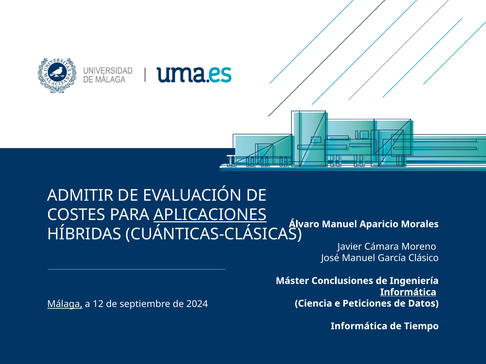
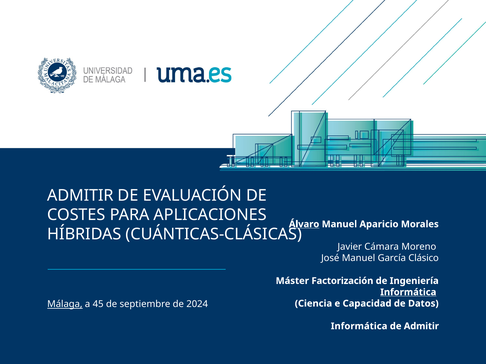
APLICACIONES underline: present -> none (210, 215)
Álvaro underline: none -> present (304, 224)
Conclusiones: Conclusiones -> Factorización (342, 281)
12: 12 -> 45 (98, 305)
Peticiones: Peticiones -> Capacidad (367, 304)
de Tiempo: Tiempo -> Admitir (421, 327)
